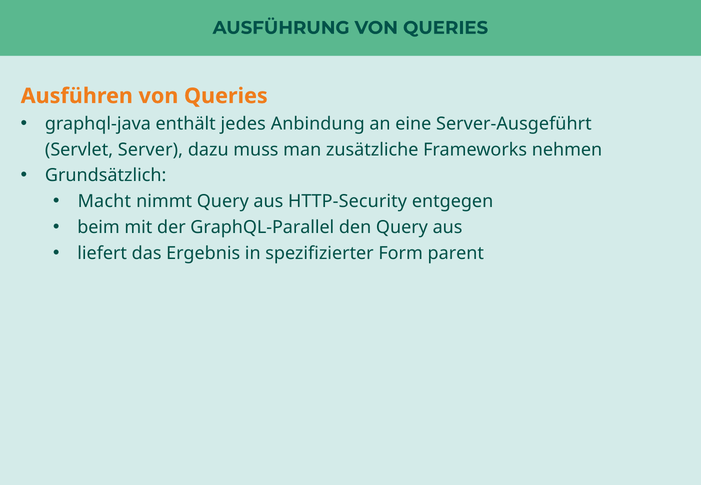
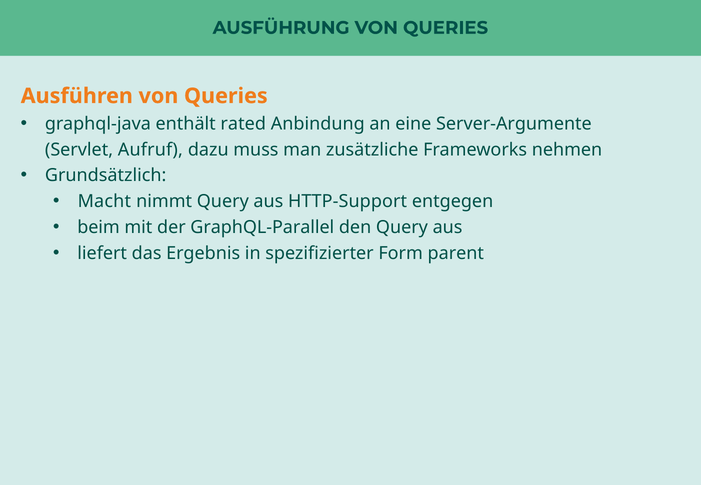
jedes: jedes -> rated (243, 124)
Server-Ausgeführt: Server-Ausgeführt -> Server-Argumente (514, 124)
Server: Server -> Aufruf (150, 150)
HTTP-Security: HTTP-Security -> HTTP-Support (348, 201)
